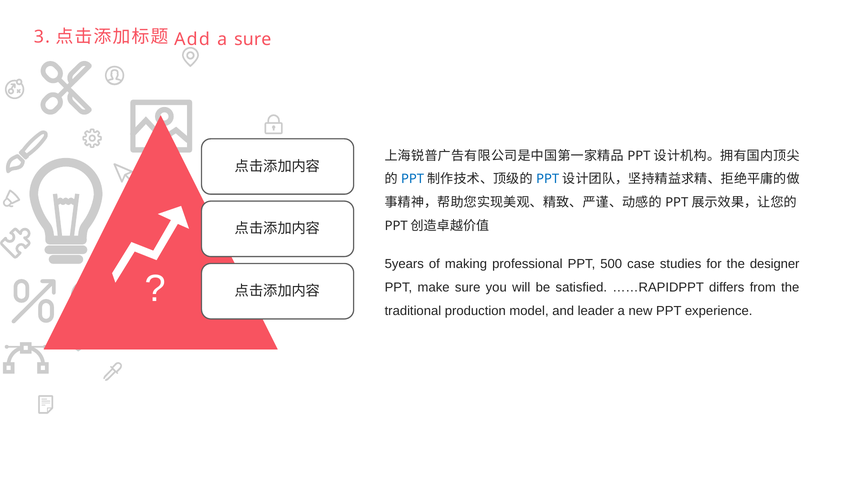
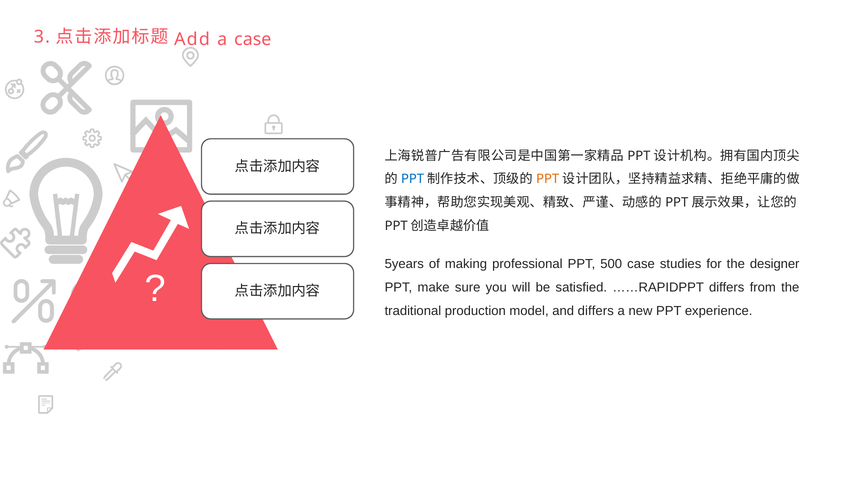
a sure: sure -> case (253, 39)
PPT colour: blue -> orange (548, 179)
and leader: leader -> differs (596, 311)
